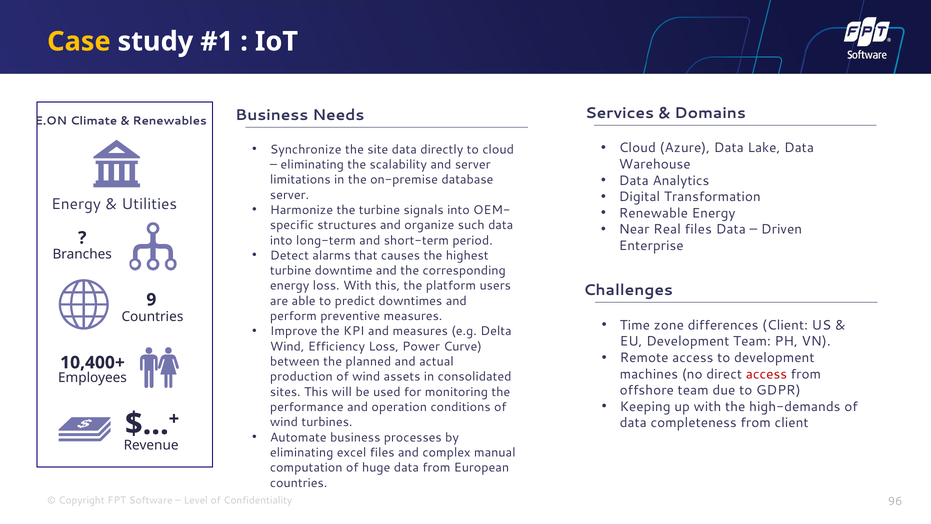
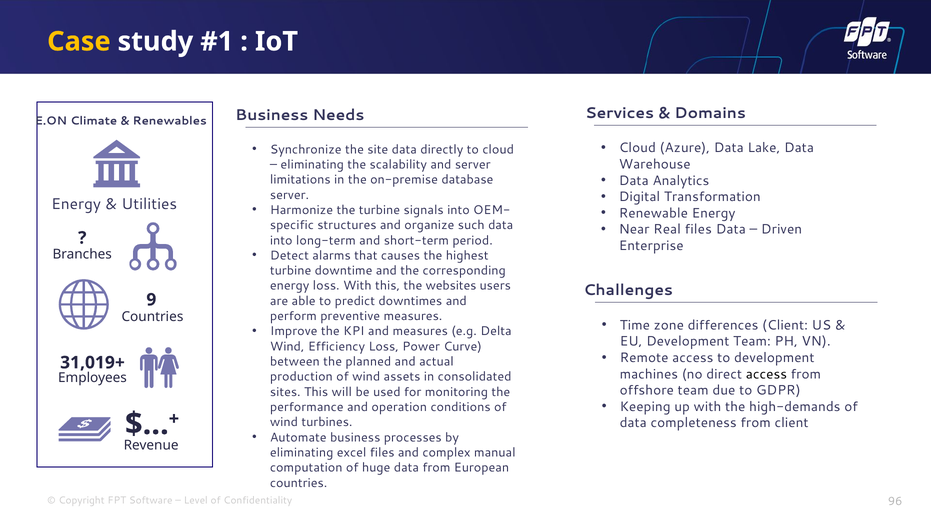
platform: platform -> websites (451, 286)
10,400+: 10,400+ -> 31,019+ (92, 362)
access colour: red -> black (766, 374)
